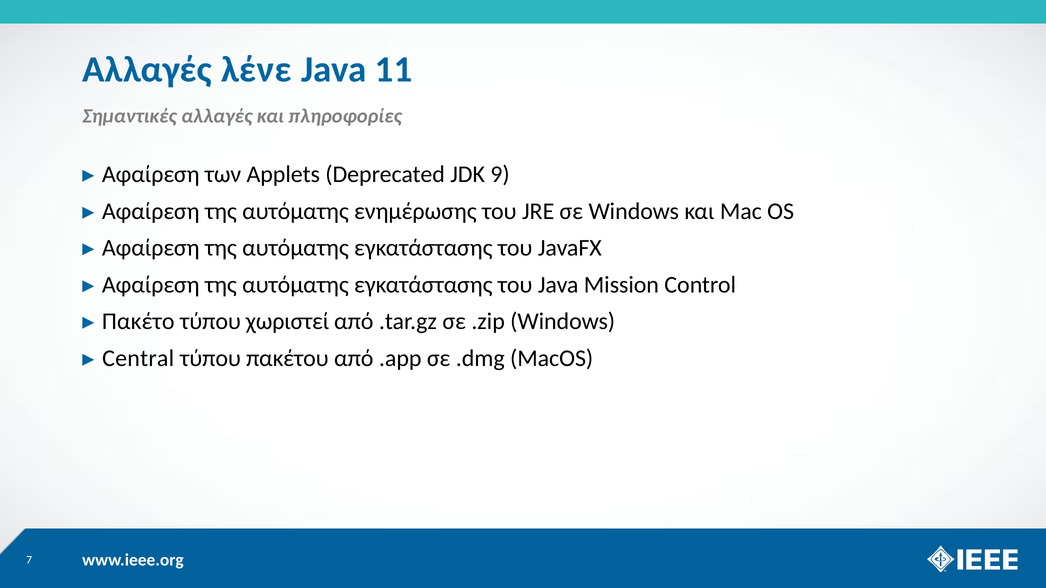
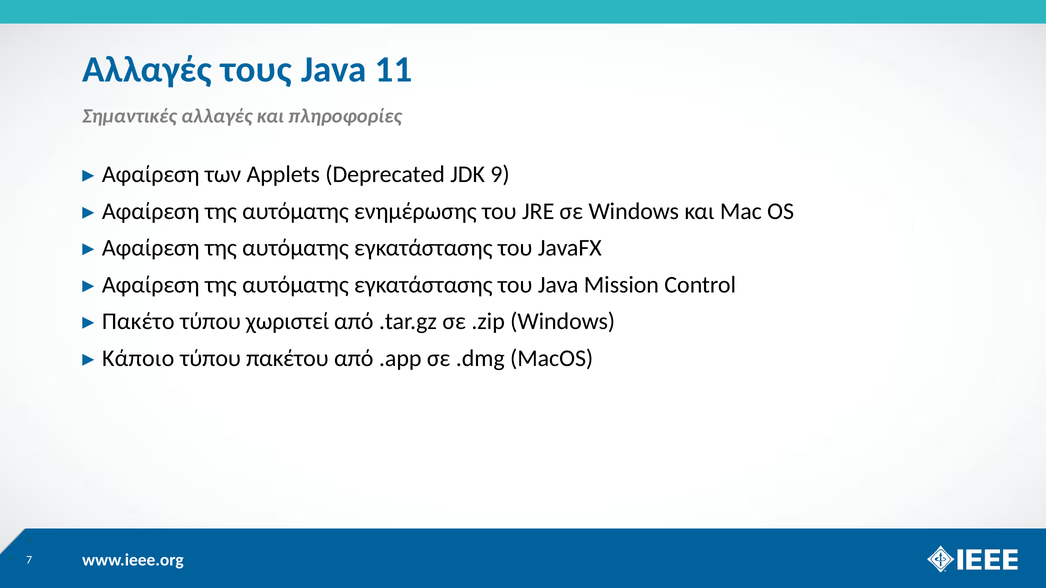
λένε: λένε -> τους (256, 70)
Central: Central -> Κάποιο (138, 359)
